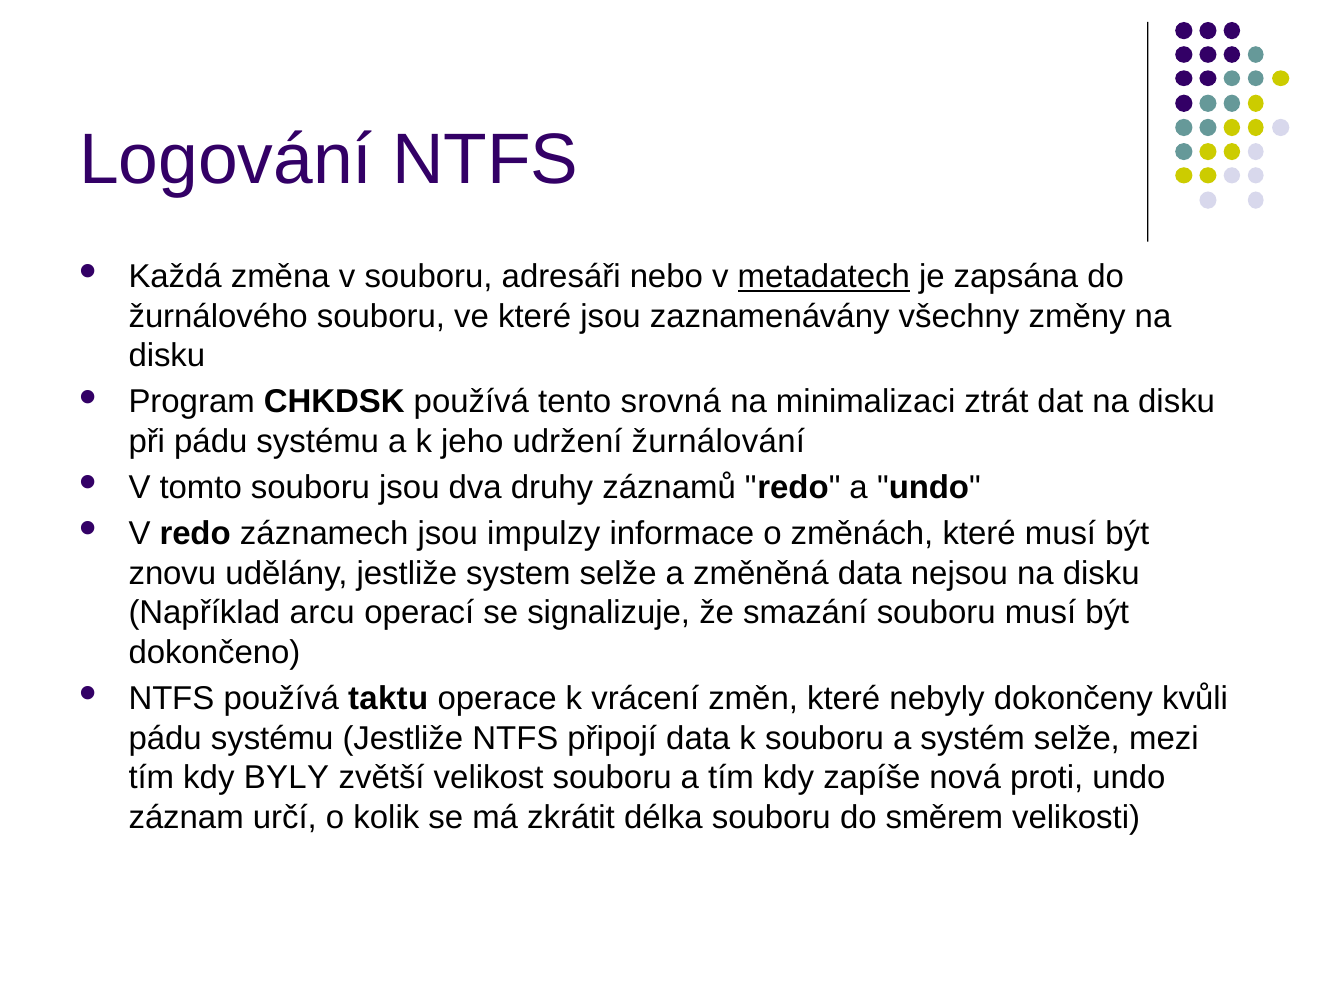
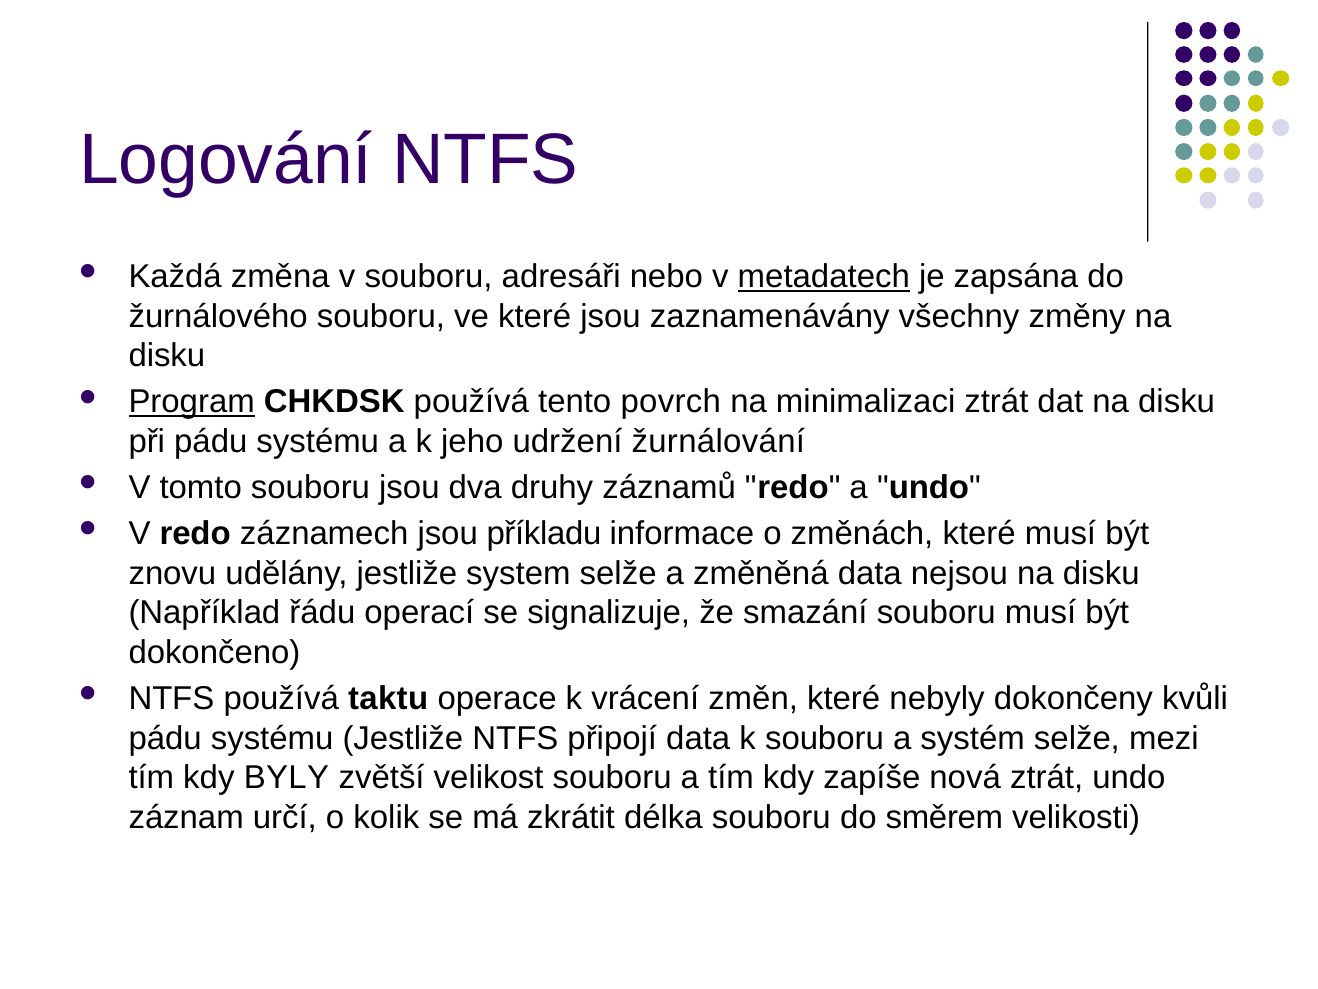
Program underline: none -> present (192, 402)
srovná: srovná -> povrch (671, 402)
impulzy: impulzy -> příkladu (544, 534)
arcu: arcu -> řádu (322, 613)
nová proti: proti -> ztrát (1047, 777)
